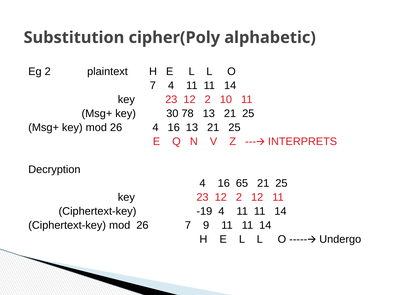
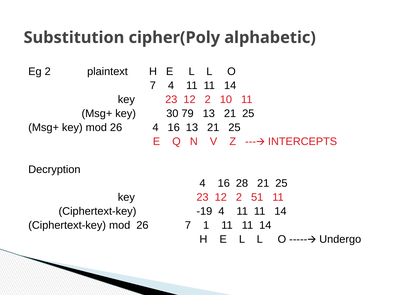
78: 78 -> 79 (188, 113)
INTERPRETS: INTERPRETS -> INTERCEPTS (303, 141)
65: 65 -> 28 (242, 183)
2 12: 12 -> 51 (257, 197)
9: 9 -> 1 (206, 225)
